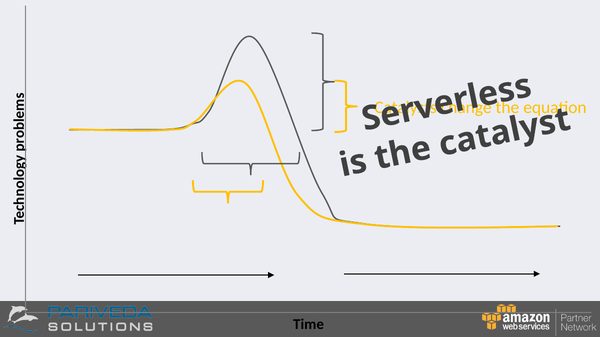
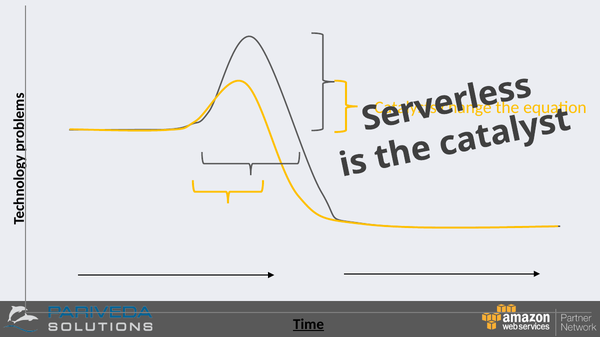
Time underline: none -> present (309, 325)
